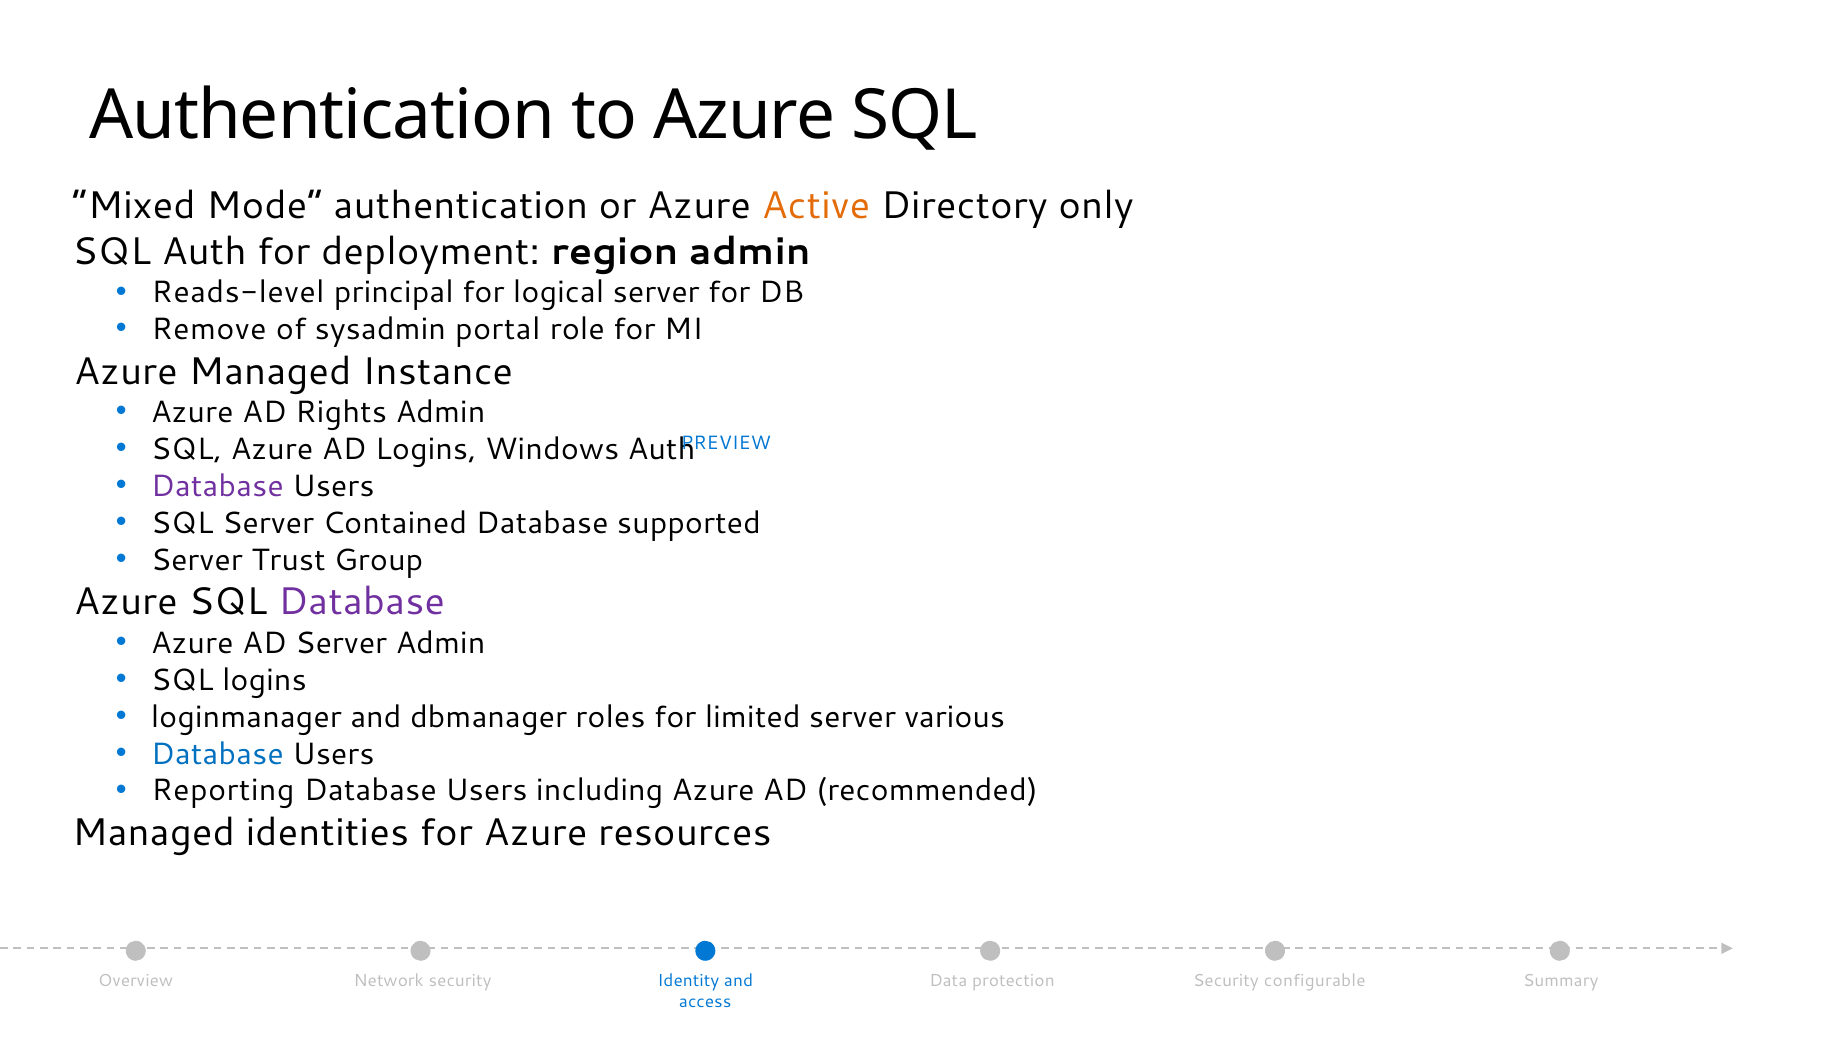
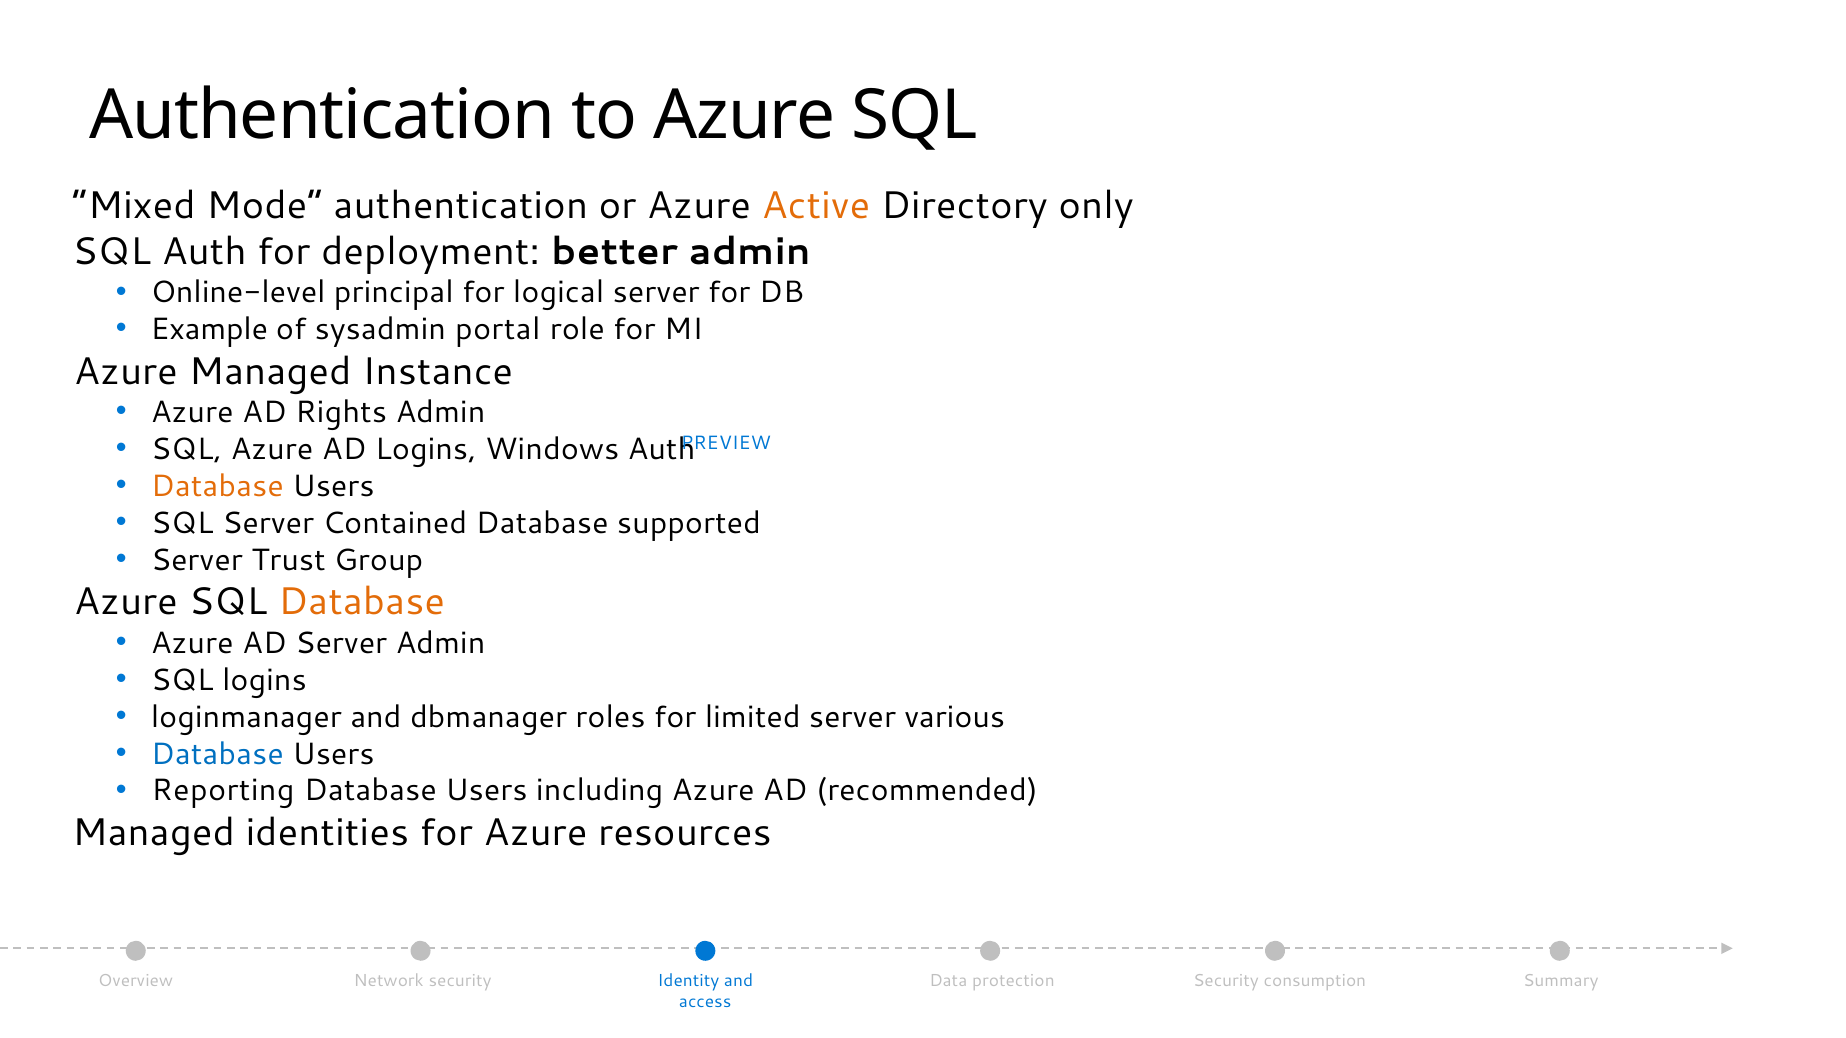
region: region -> better (614, 252)
Reads-level: Reads-level -> Online-level (238, 293)
Remove: Remove -> Example (209, 330)
Database colour: purple -> orange (217, 487)
Database colour: purple -> orange (362, 602)
configurable: configurable -> consumption (1315, 981)
